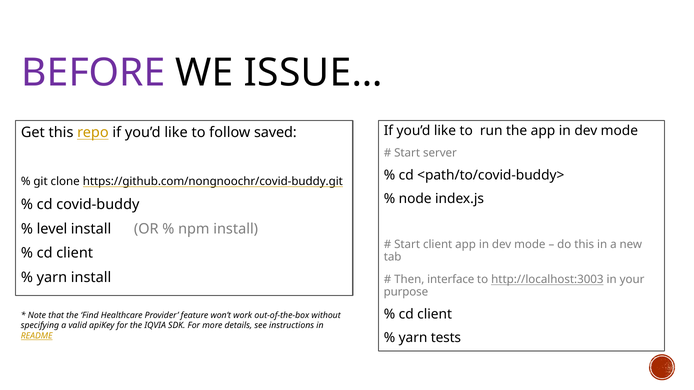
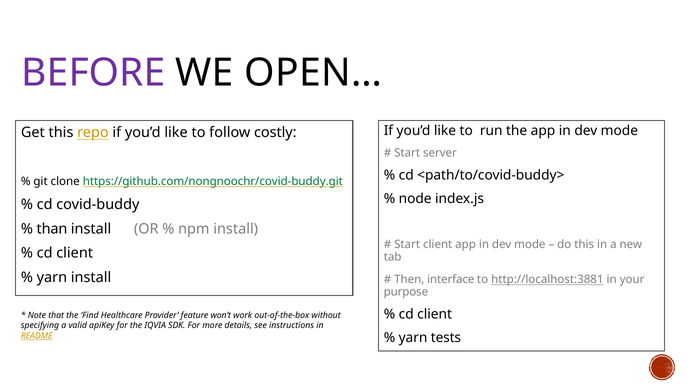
ISSUE…: ISSUE… -> OPEN… (313, 73)
saved: saved -> costly (275, 133)
https://github.com/nongnoochr/covid-buddy.git colour: black -> green (213, 182)
level: level -> than (52, 229)
http://localhost:3003: http://localhost:3003 -> http://localhost:3881 (547, 280)
